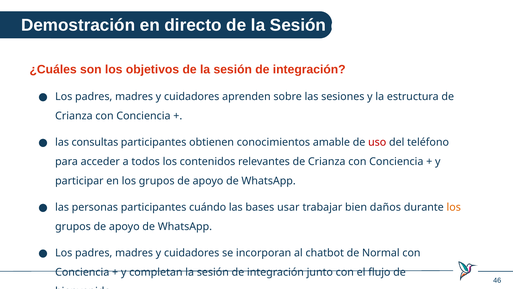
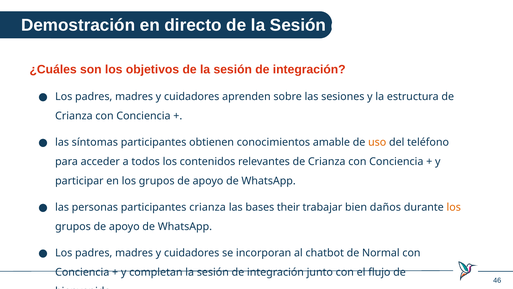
consultas: consultas -> síntomas (95, 142)
uso colour: red -> orange (377, 142)
participantes cuándo: cuándo -> crianza (208, 207)
usar: usar -> their (288, 207)
